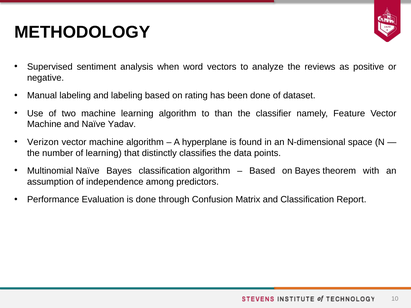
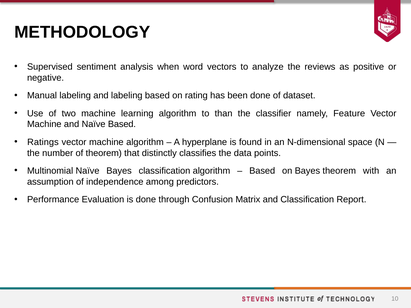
Naïve Yadav: Yadav -> Based (122, 124)
Verizon: Verizon -> Ratings (43, 142)
of learning: learning -> theorem (104, 153)
